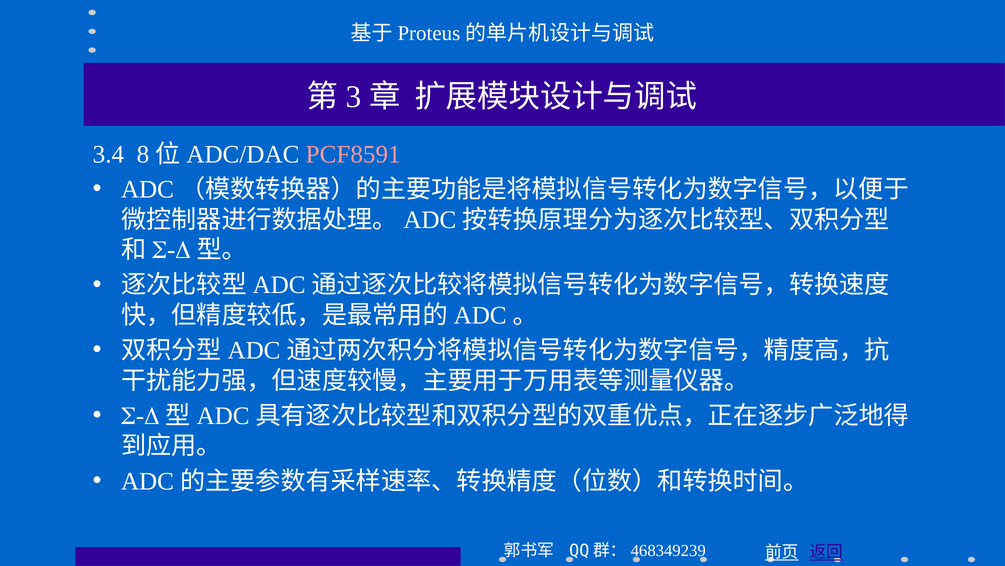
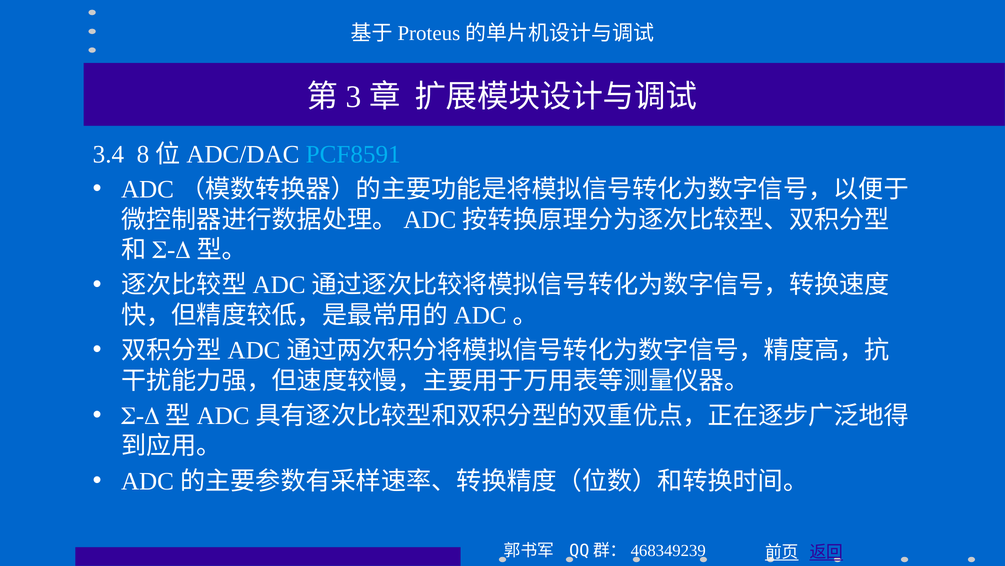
PCF8591 colour: pink -> light blue (353, 154)
